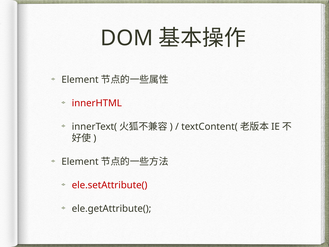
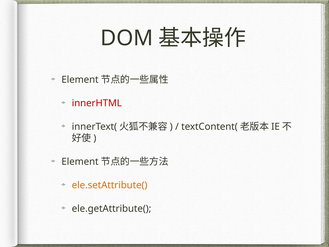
ele.setAttribute( colour: red -> orange (110, 185)
